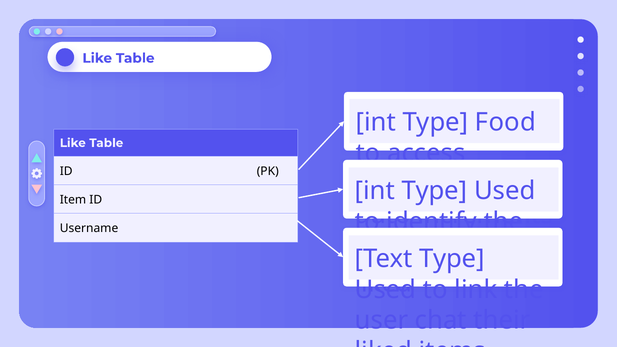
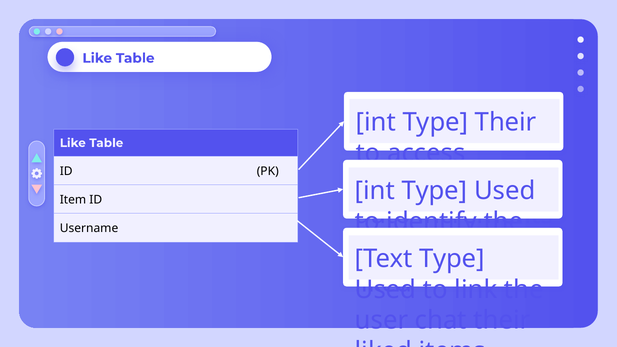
Type Food: Food -> Their (506, 122)
